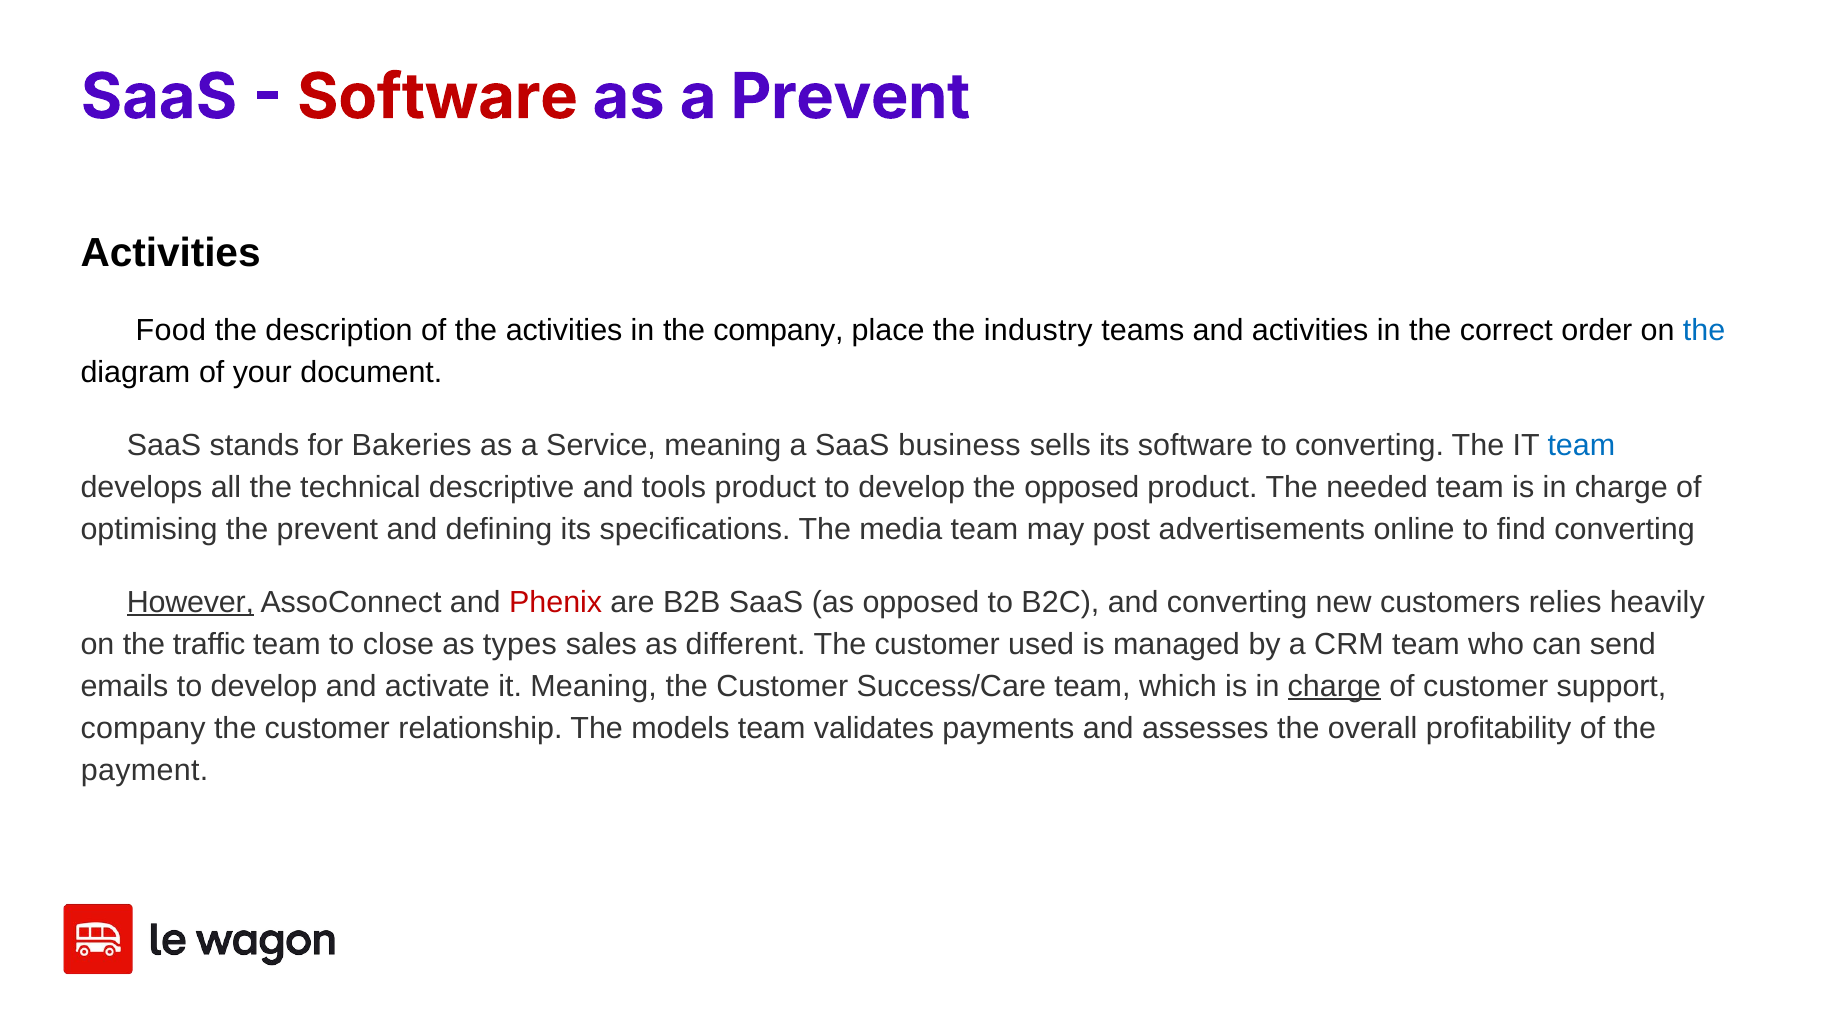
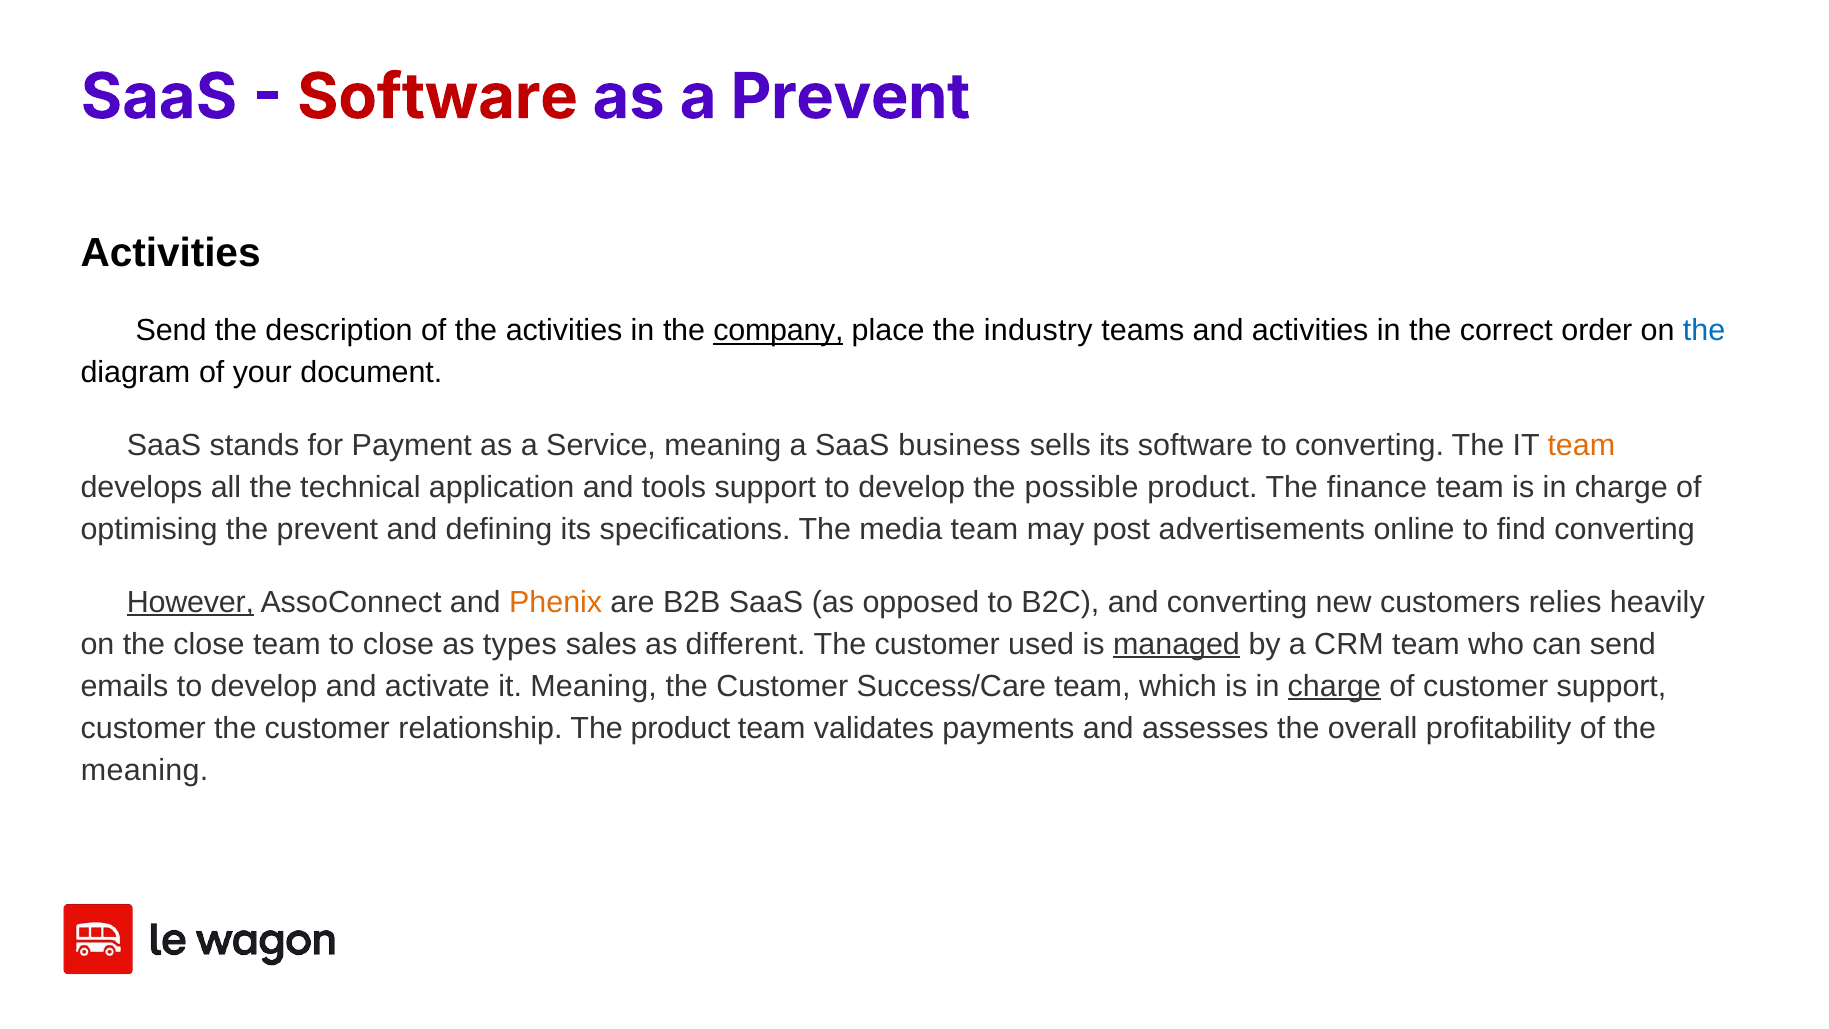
Food: Food -> Send (171, 331)
company underline: none -> present (779, 331)
Bakeries: Bakeries -> Payment (412, 445)
team colour: blue -> orange (1581, 445)
descriptive: descriptive -> application (502, 487)
tools product: product -> support (765, 487)
the opposed: opposed -> possible (1082, 487)
needed: needed -> finance (1377, 487)
Phenix colour: red -> orange (556, 602)
the traffic: traffic -> close (209, 644)
managed underline: none -> present (1177, 644)
company: company -> customer (143, 728)
The models: models -> product (681, 728)
payment: payment -> meaning (145, 770)
